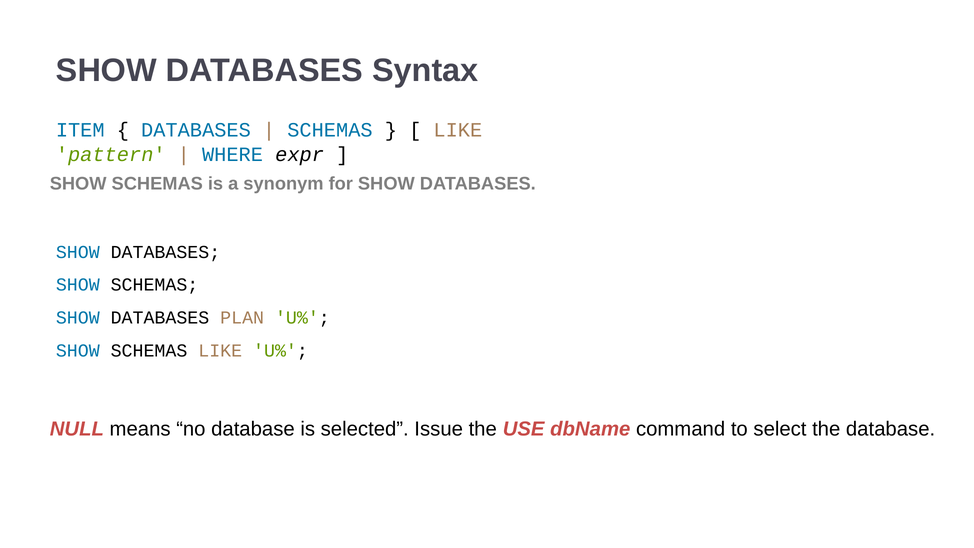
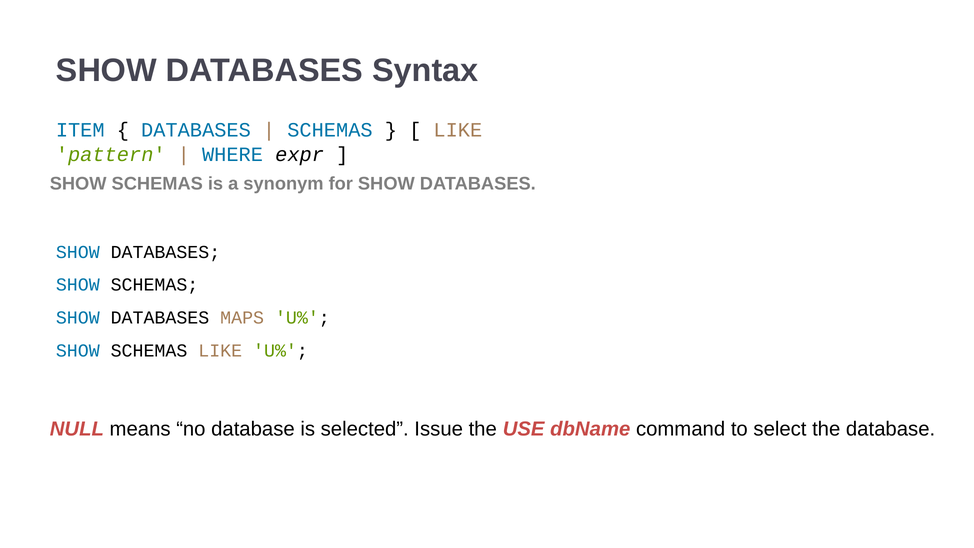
PLAN: PLAN -> MAPS (242, 318)
